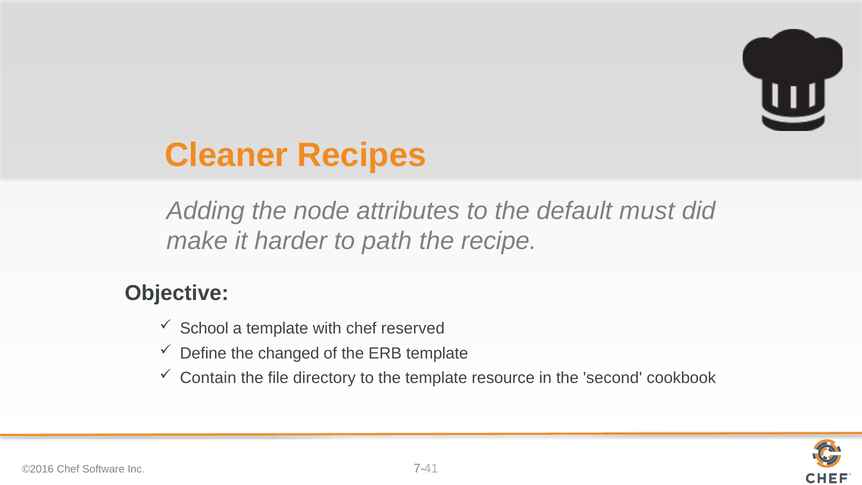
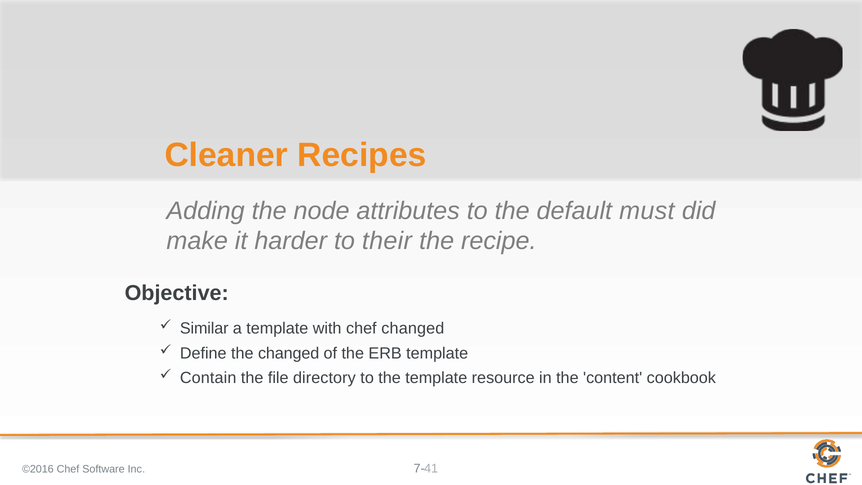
path: path -> their (387, 241)
School: School -> Similar (204, 328)
chef reserved: reserved -> changed (413, 328)
second: second -> content (613, 378)
